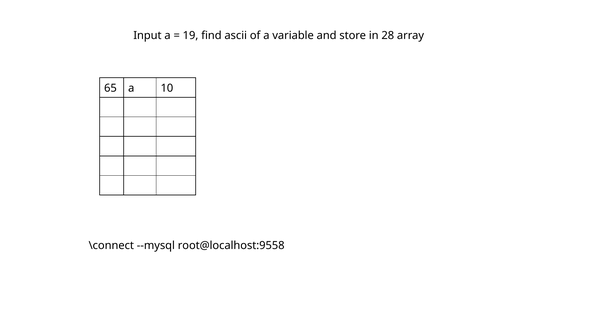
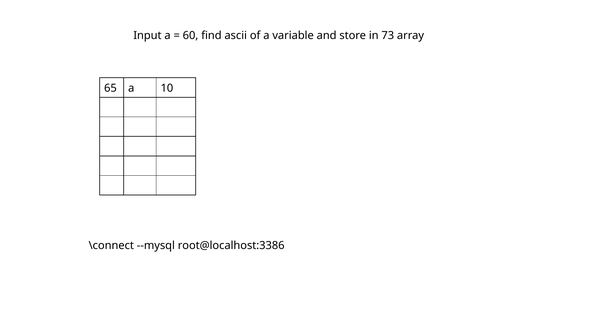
19: 19 -> 60 (191, 35)
28: 28 -> 73 (388, 35)
root@localhost:9558: root@localhost:9558 -> root@localhost:3386 (231, 245)
